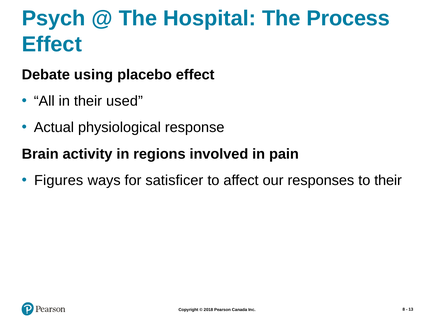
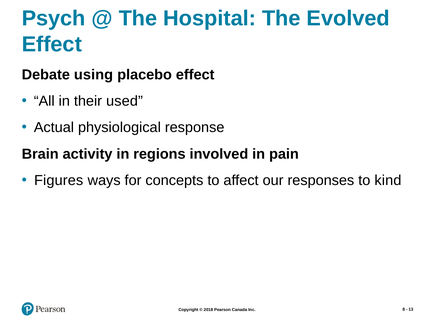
Process: Process -> Evolved (348, 18)
satisficer: satisficer -> concepts (174, 181)
to their: their -> kind (388, 181)
